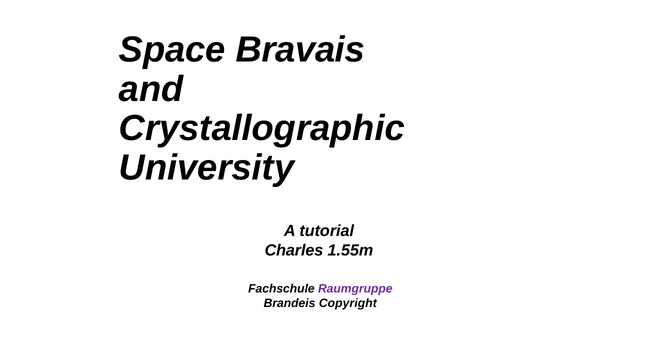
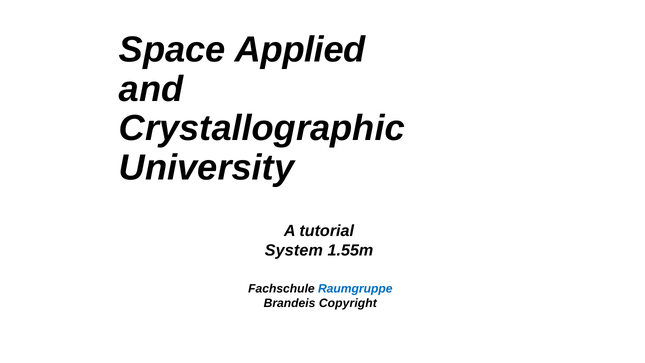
Bravais: Bravais -> Applied (300, 50)
Charles: Charles -> System (294, 250)
Raumgruppe colour: purple -> blue (355, 289)
